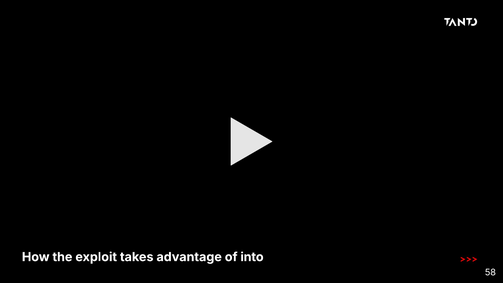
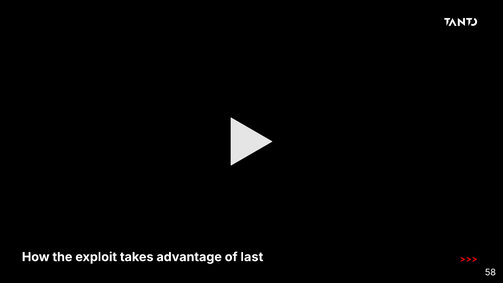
into: into -> last (252, 257)
